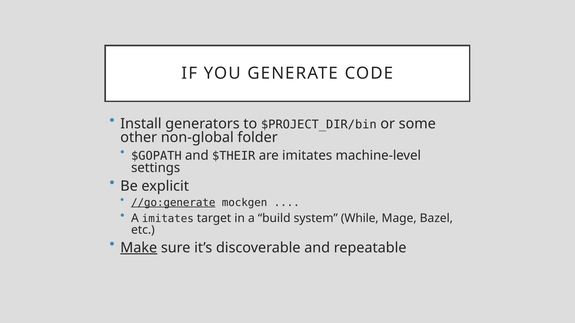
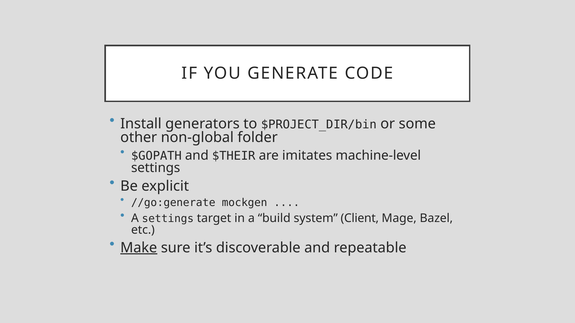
//go:generate underline: present -> none (173, 203)
A imitates: imitates -> settings (168, 219)
While: While -> Client (360, 219)
